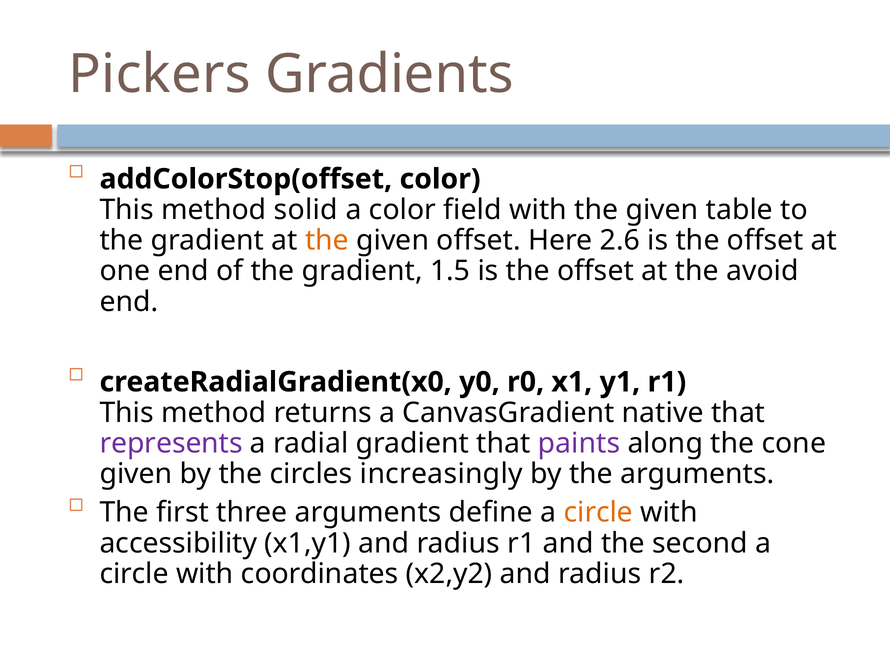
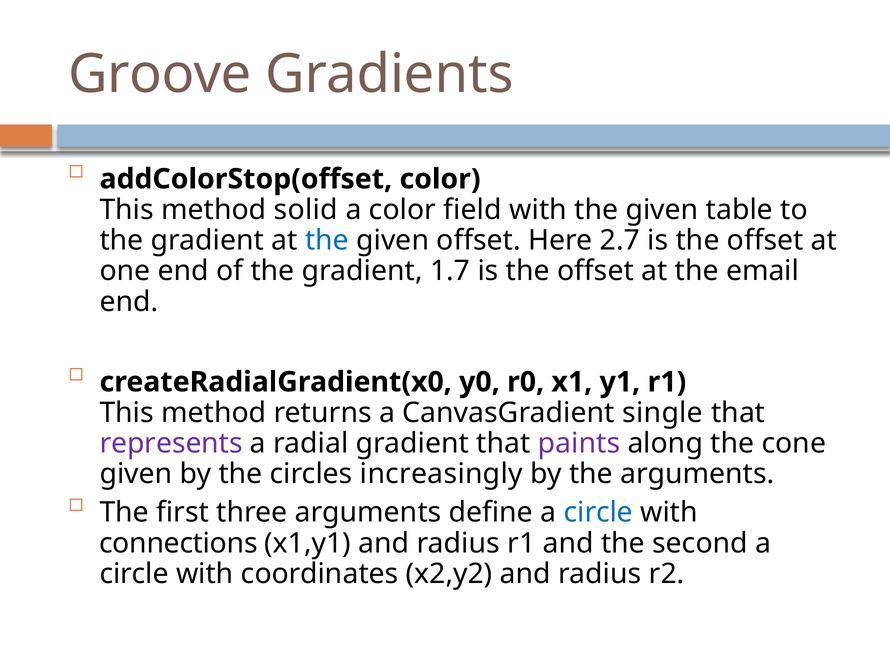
Pickers: Pickers -> Groove (160, 74)
the colour: orange -> blue (327, 241)
2.6: 2.6 -> 2.7 (620, 241)
1.5: 1.5 -> 1.7 (450, 271)
avoid: avoid -> email (763, 271)
native: native -> single (663, 413)
circle colour: orange -> blue (598, 513)
accessibility: accessibility -> connections (178, 544)
